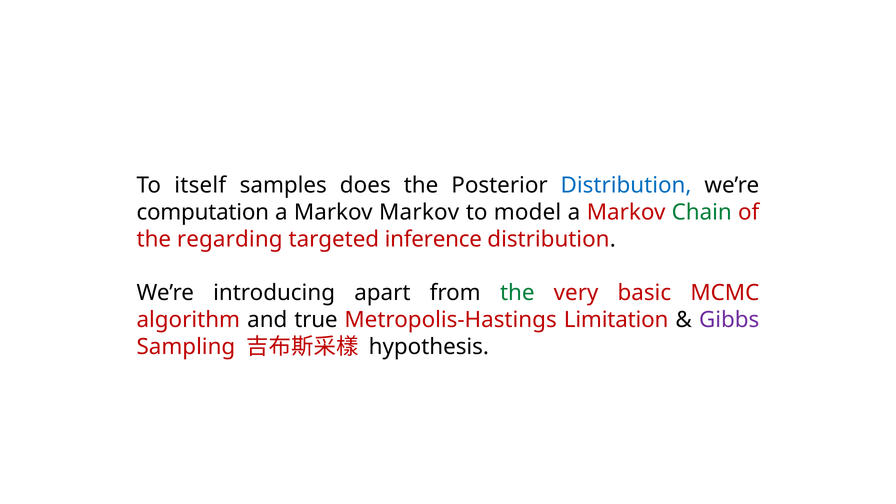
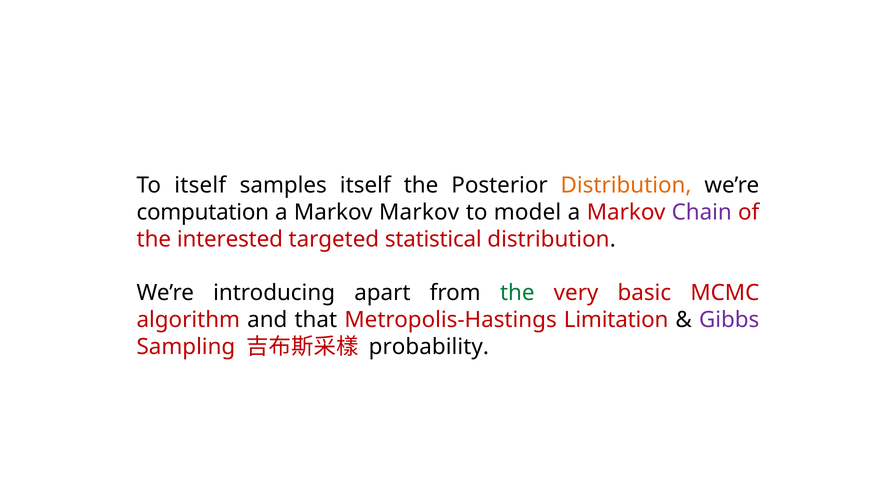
samples does: does -> itself (365, 185)
Distribution colour: blue -> orange (626, 185)
Chain colour: green -> purple (702, 212)
regarding: regarding -> interested (230, 239)
inference: inference -> statistical (433, 239)
true: true -> that (316, 320)
hypothesis: hypothesis -> probability (429, 347)
